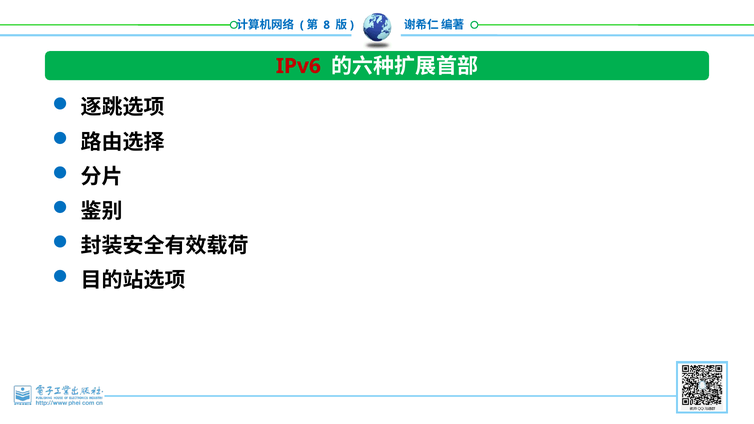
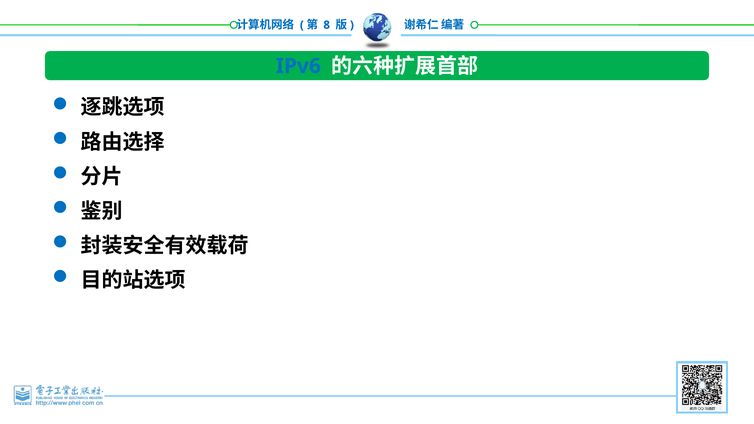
IPv6 colour: red -> blue (298, 66)
